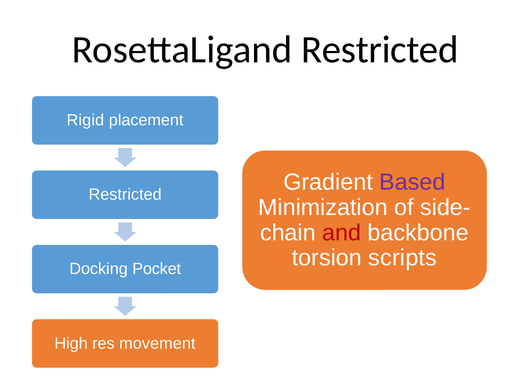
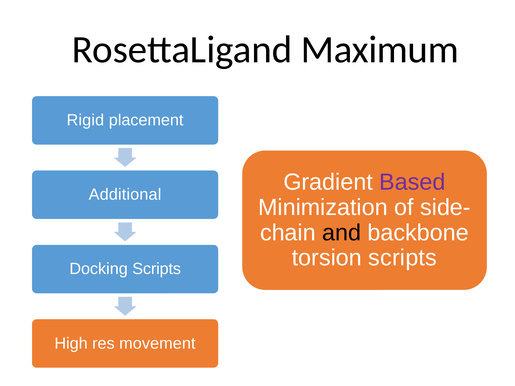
RosettaLigand Restricted: Restricted -> Maximum (380, 50)
Restricted: Restricted -> Additional (125, 195)
and colour: red -> black (342, 233)
Docking Pocket: Pocket -> Scripts (157, 269)
